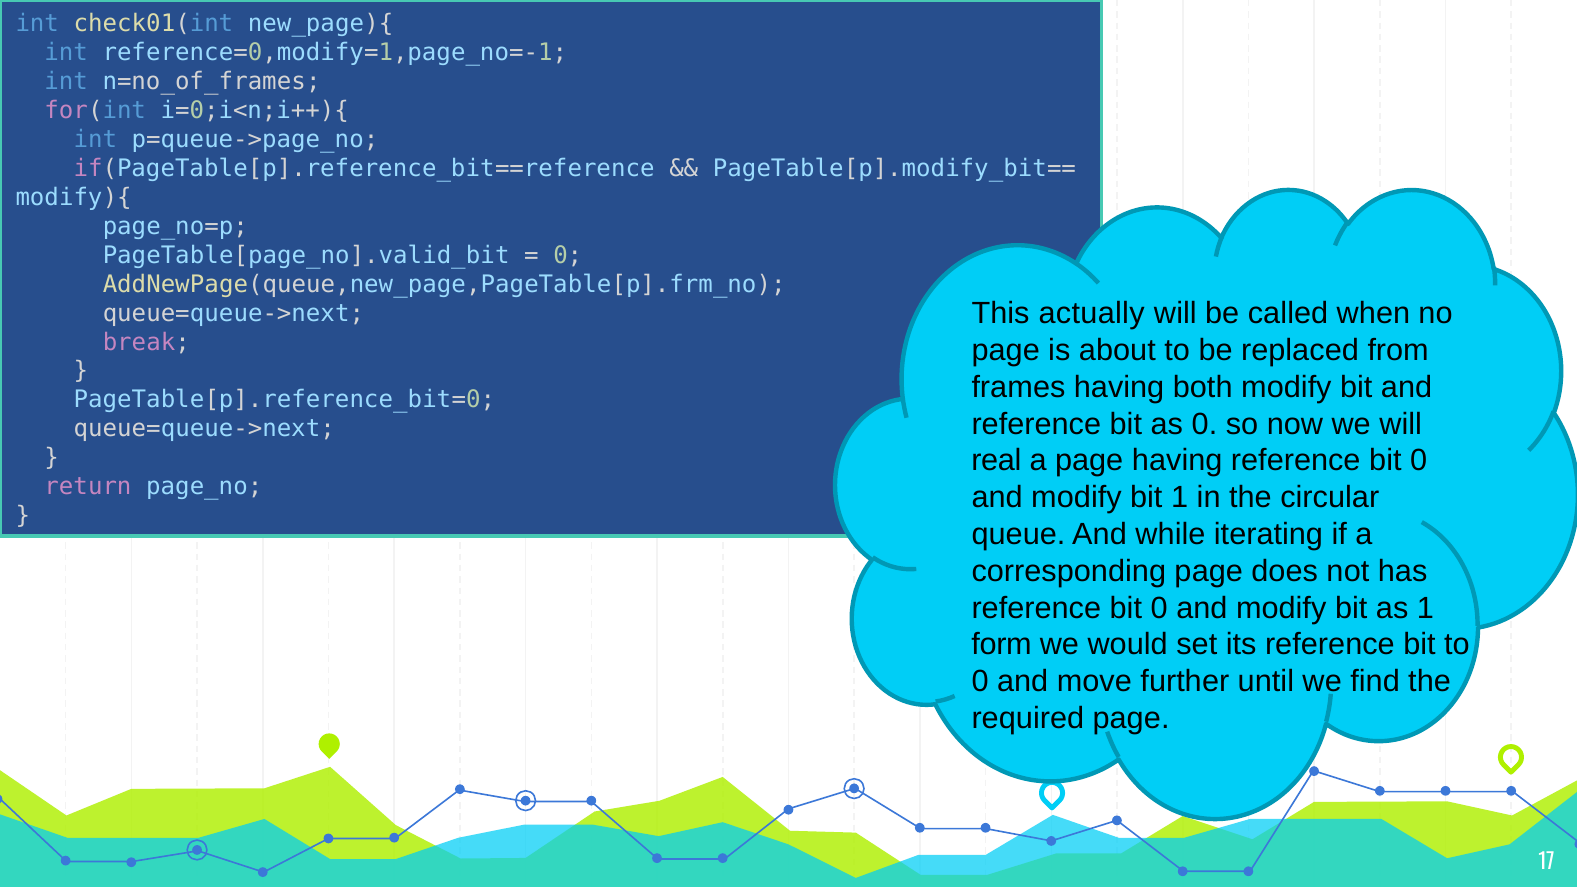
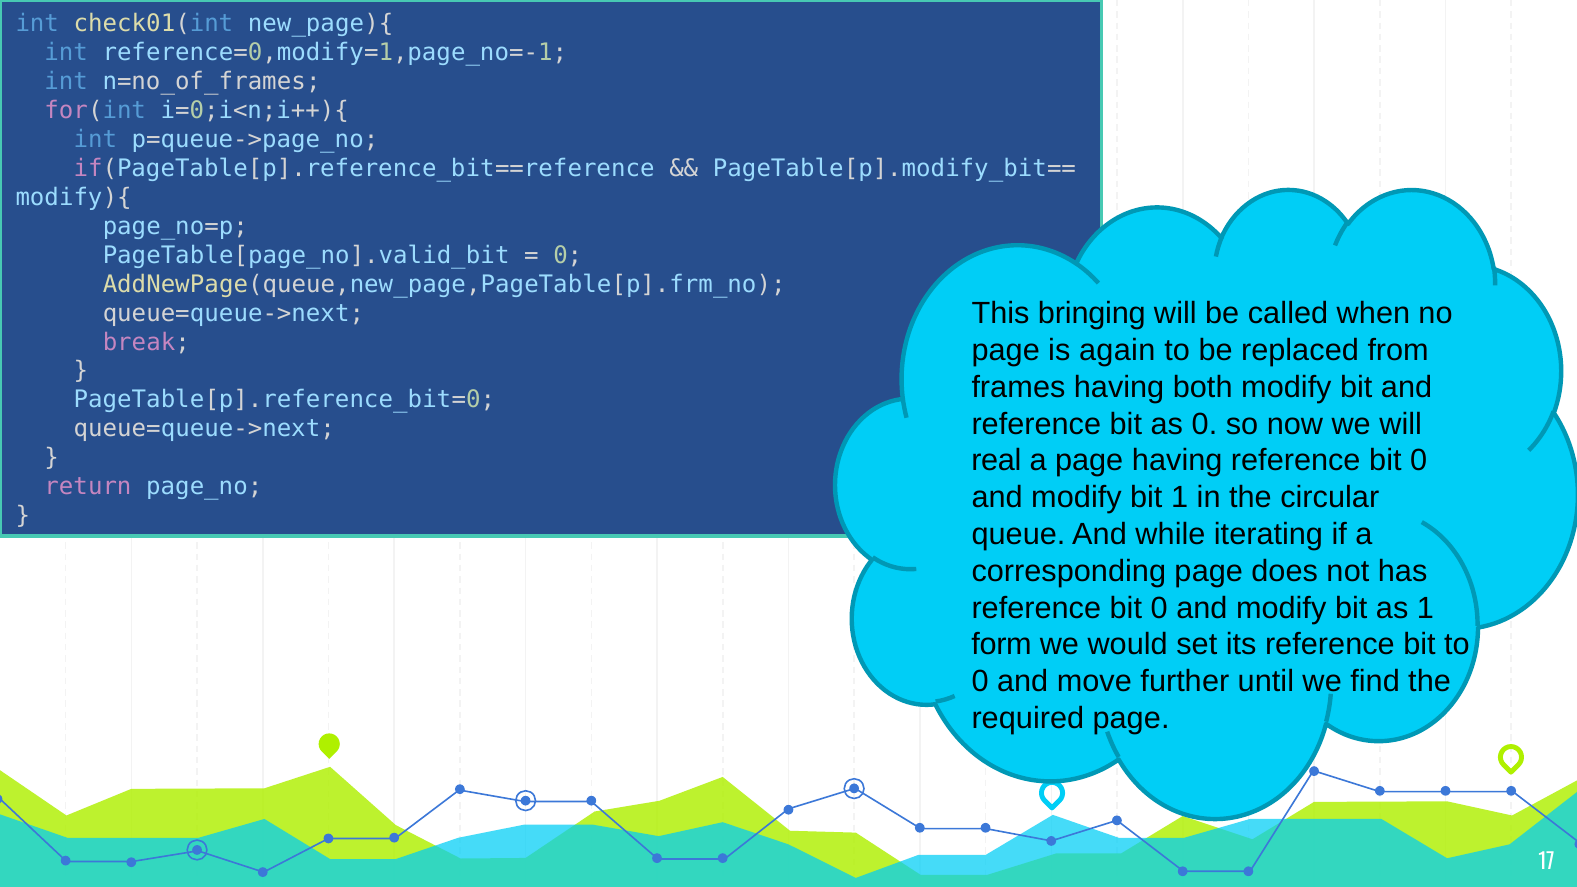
actually: actually -> bringing (1092, 314)
about: about -> again (1117, 350)
